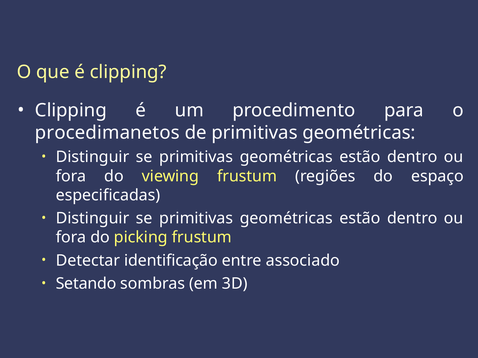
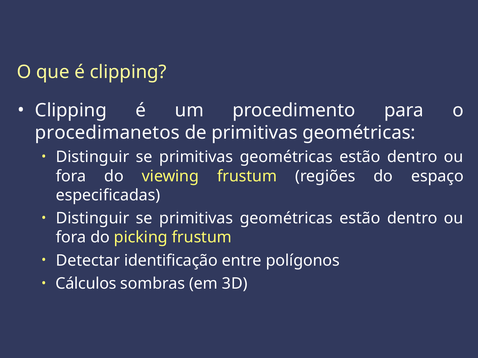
associado: associado -> polígonos (303, 261)
Setando: Setando -> Cálculos (86, 284)
